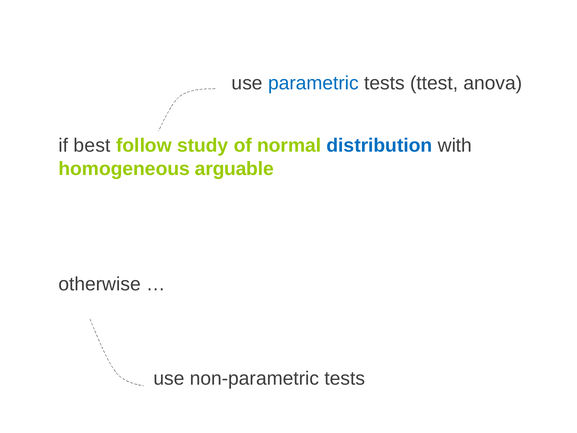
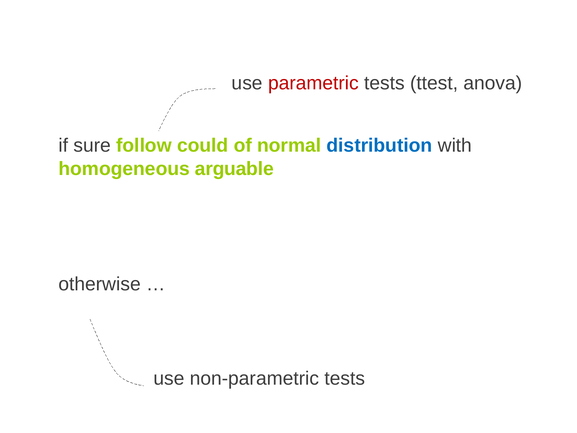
parametric colour: blue -> red (313, 83)
best: best -> sure (92, 146)
study: study -> could (203, 146)
